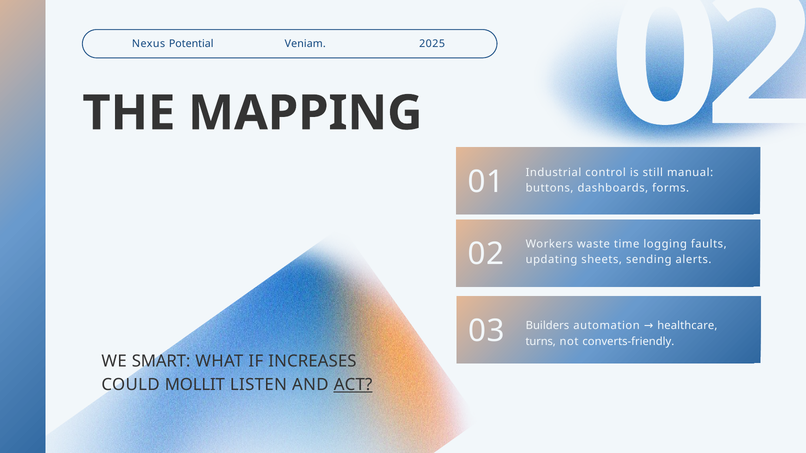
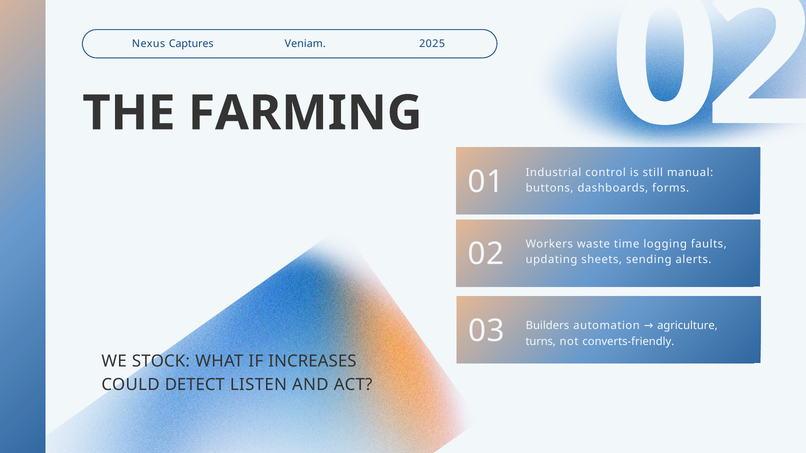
Potential: Potential -> Captures (191, 44)
MAPPING: MAPPING -> FARMING (305, 113)
healthcare: healthcare -> agriculture (687, 326)
SMART: SMART -> STOCK (161, 362)
MOLLIT: MOLLIT -> DETECT (195, 385)
ACT underline: present -> none (353, 385)
